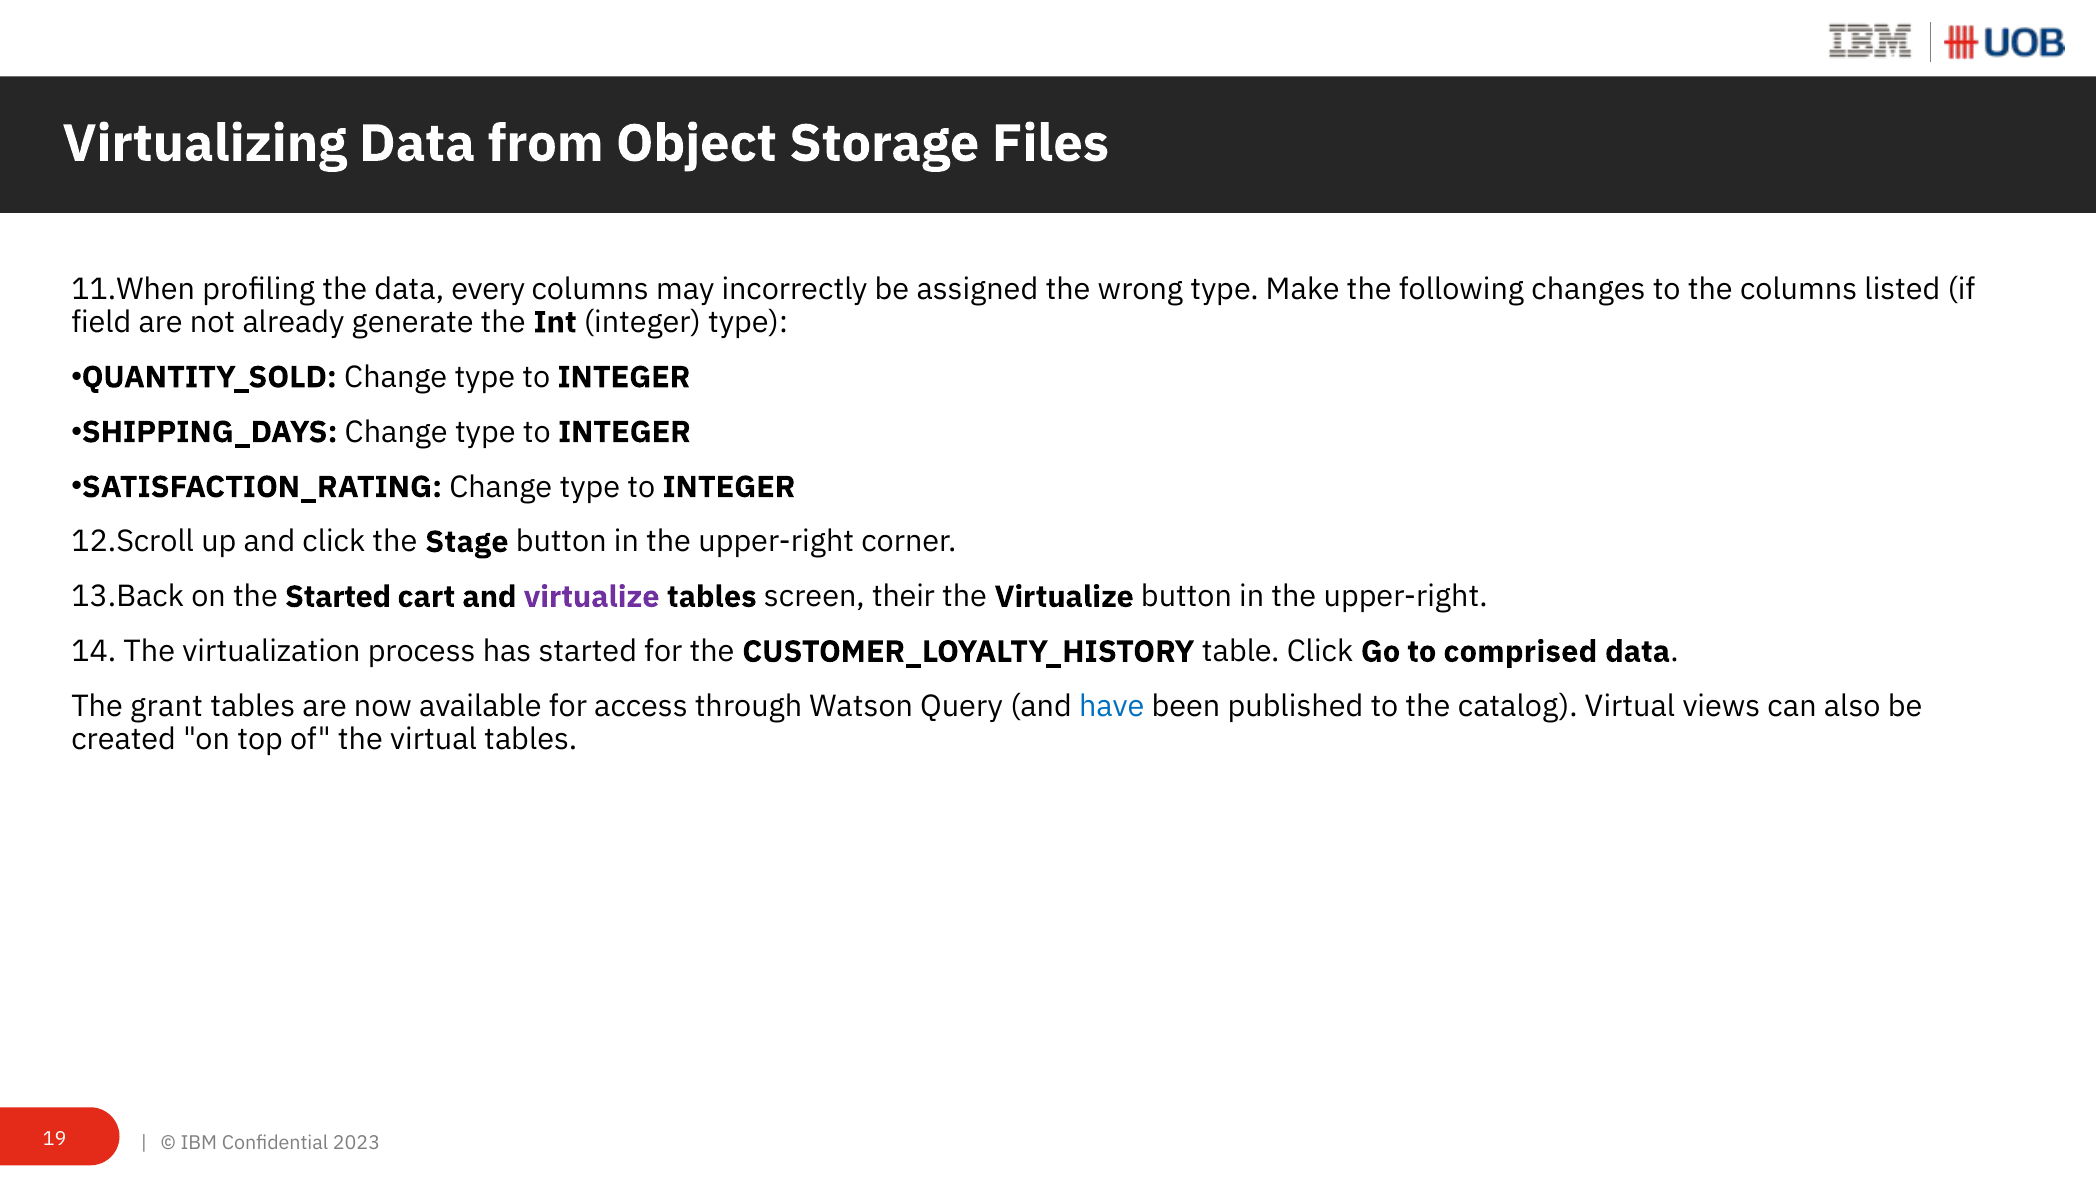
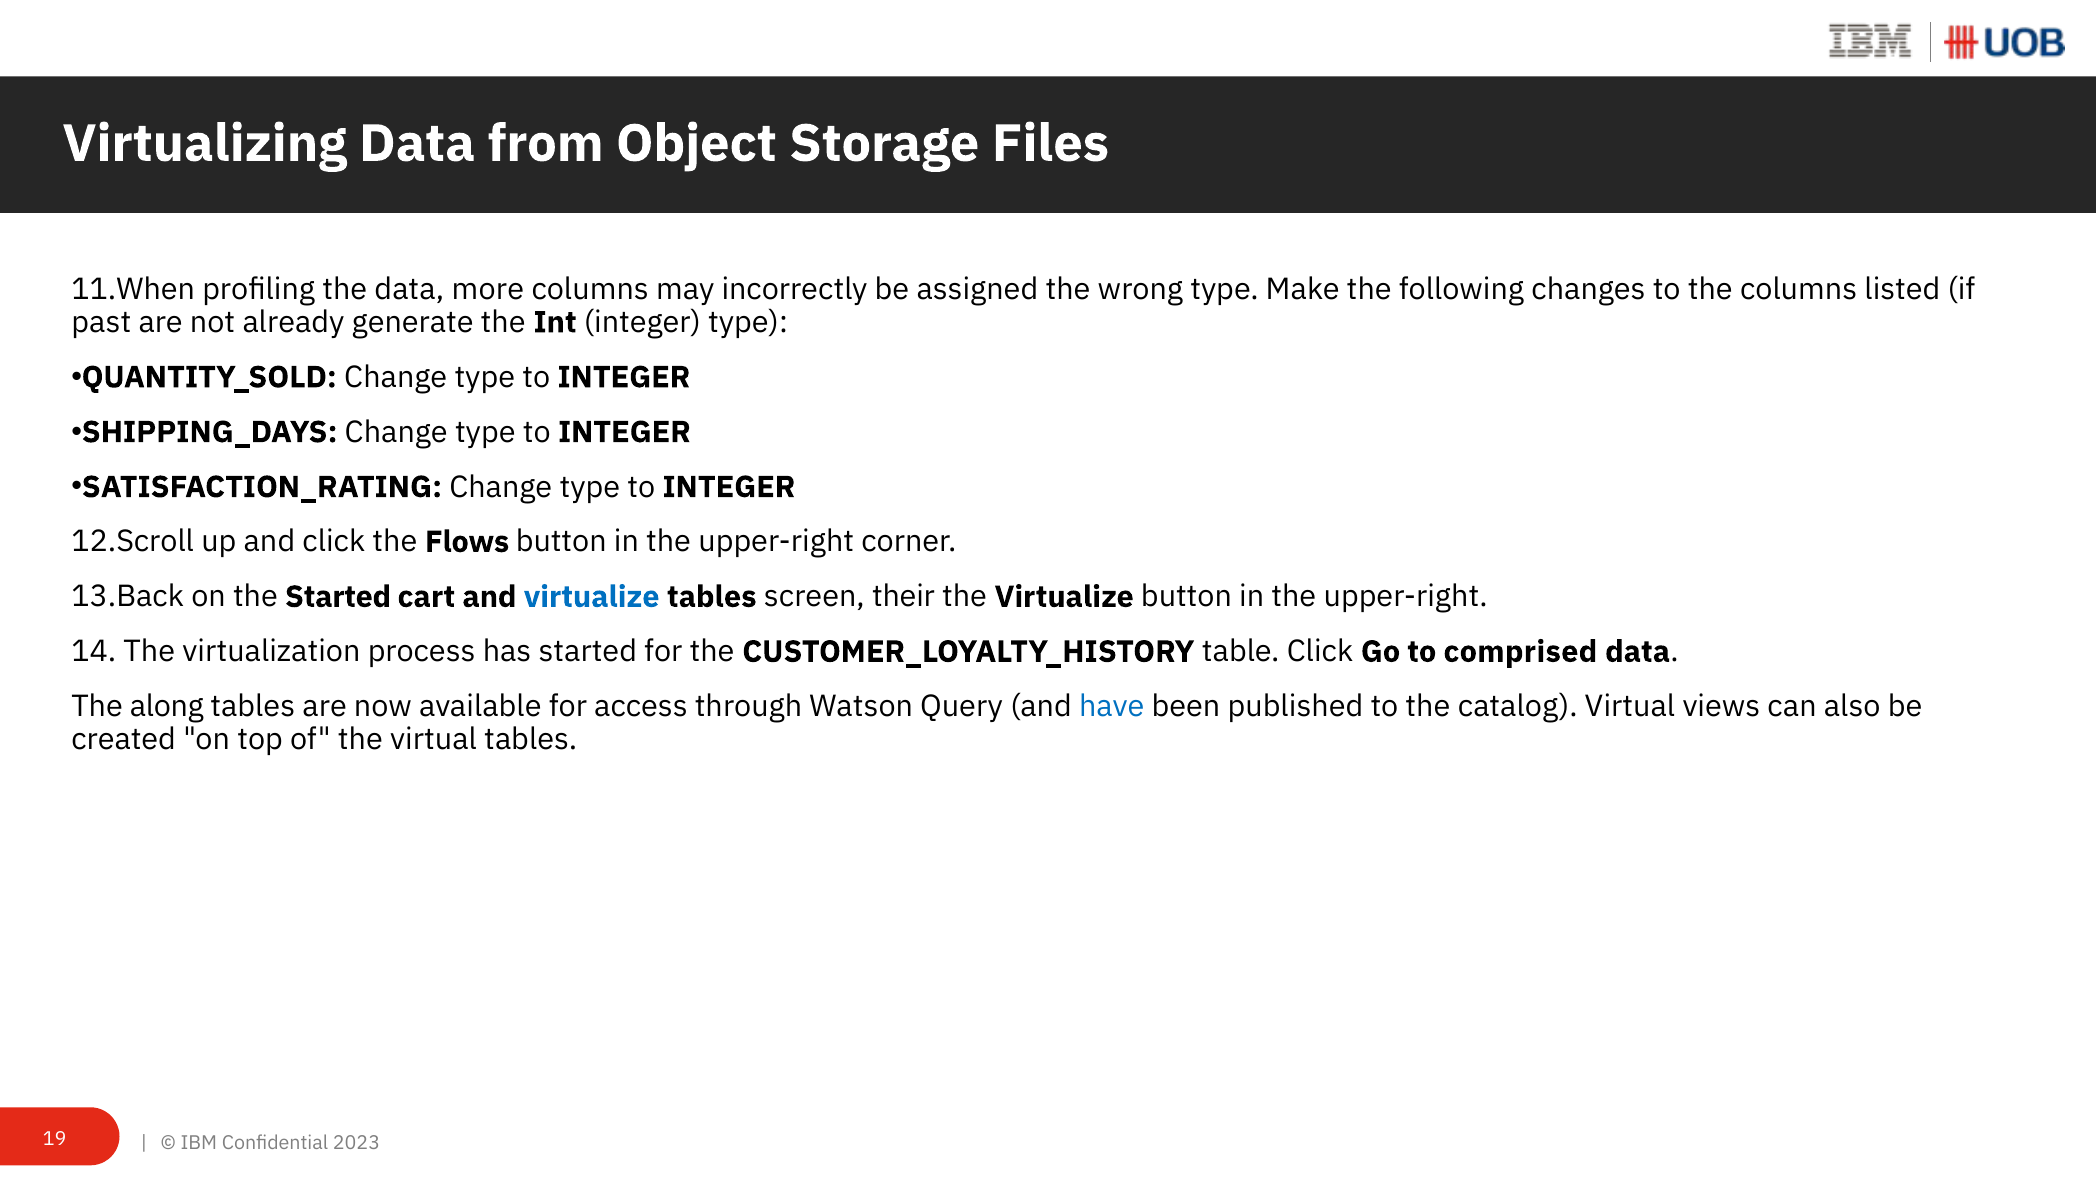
every: every -> more (488, 289)
field: field -> past (101, 322)
Stage: Stage -> Flows (467, 542)
virtualize colour: purple -> blue (592, 597)
grant: grant -> along (167, 707)
